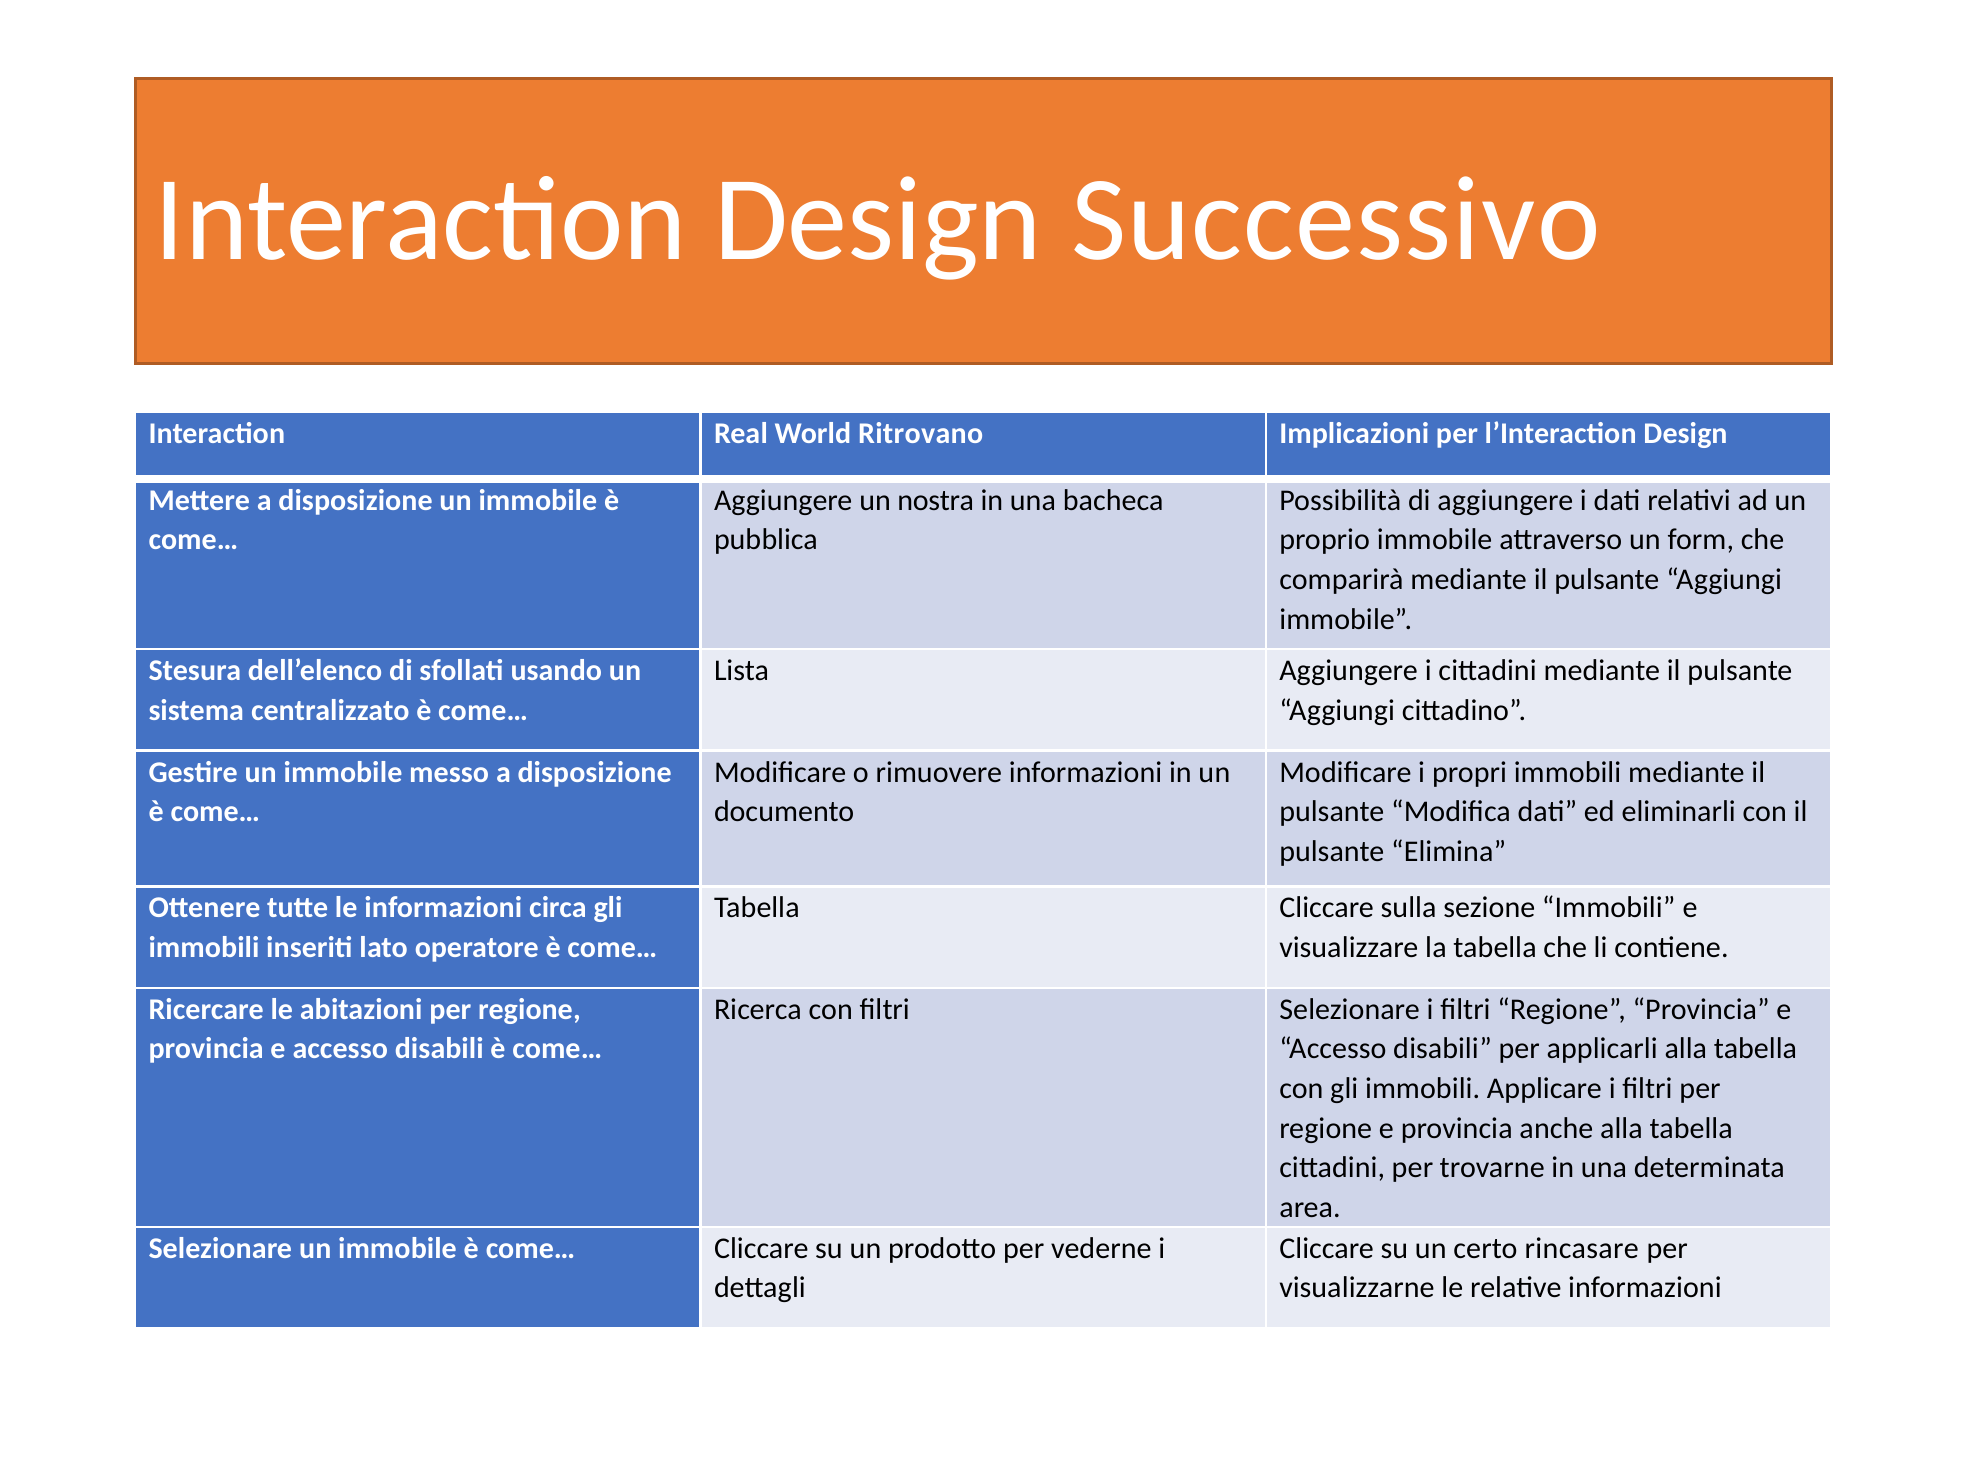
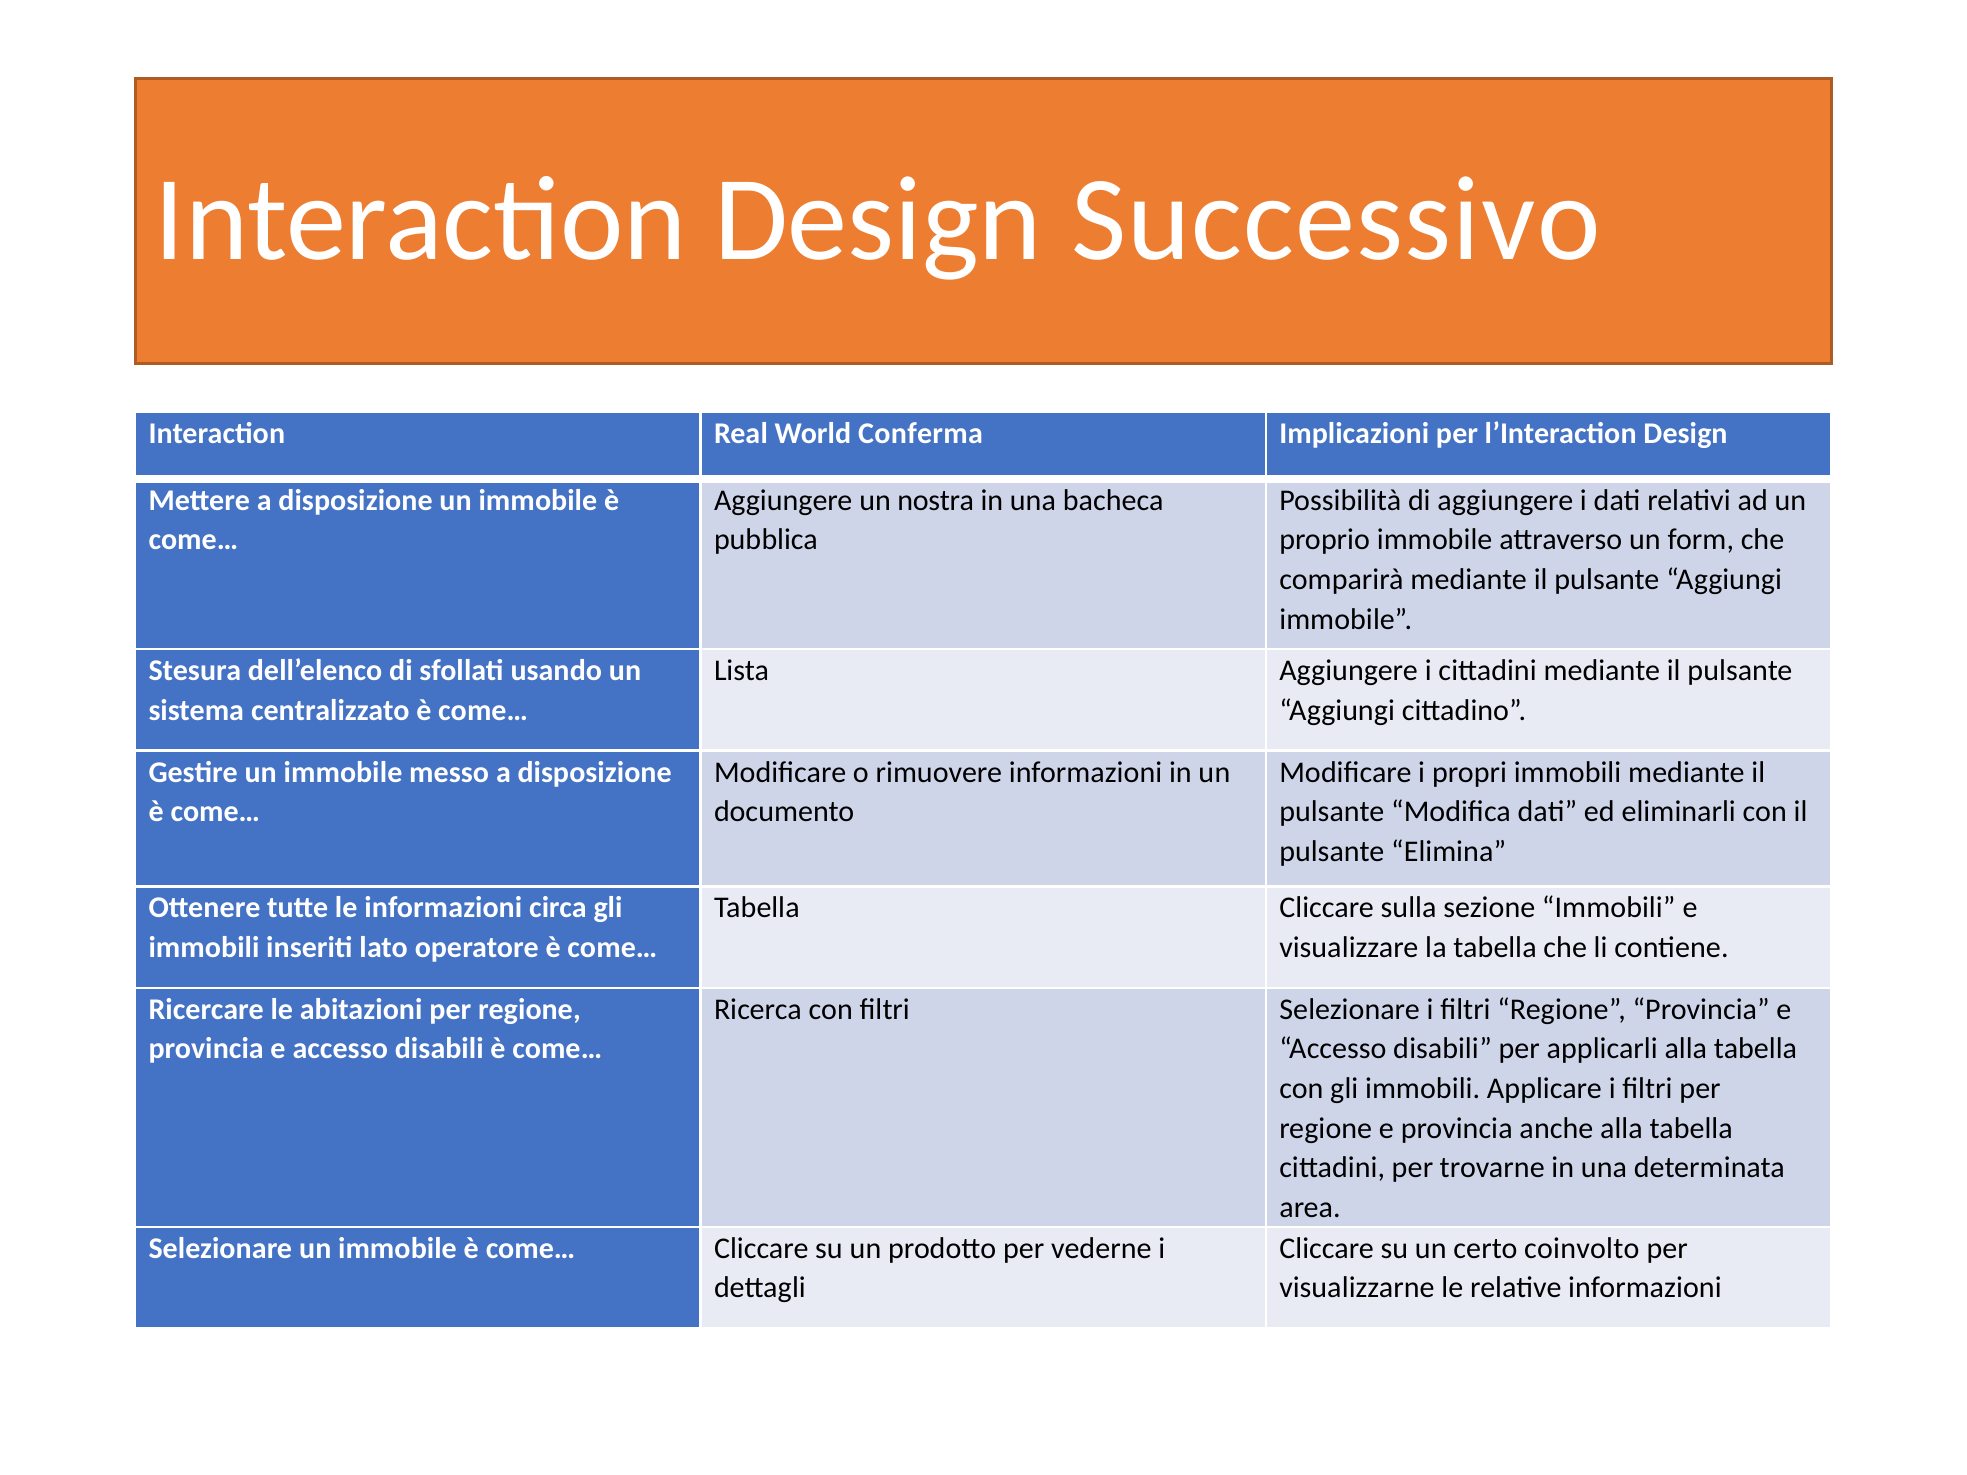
Ritrovano: Ritrovano -> Conferma (921, 433)
rincasare: rincasare -> coinvolto (1582, 1249)
